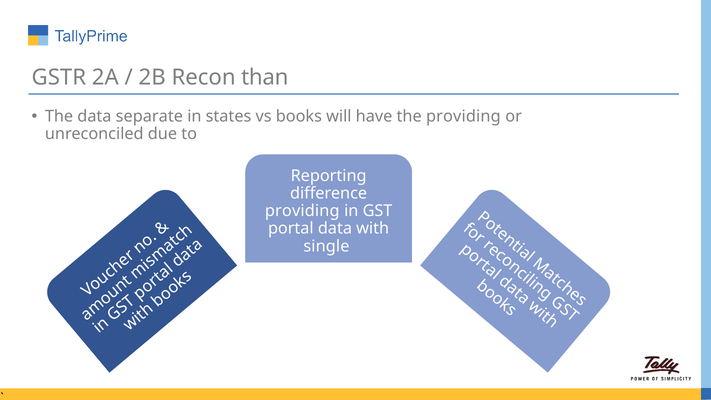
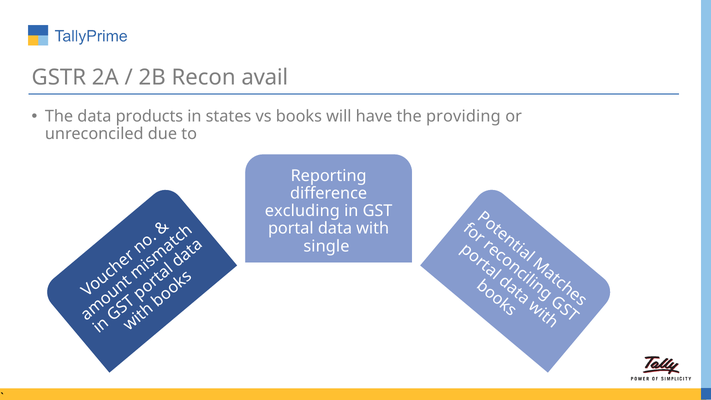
than: than -> avail (265, 77)
separate: separate -> products (149, 116)
providing: providing -> excluding (302, 211)
